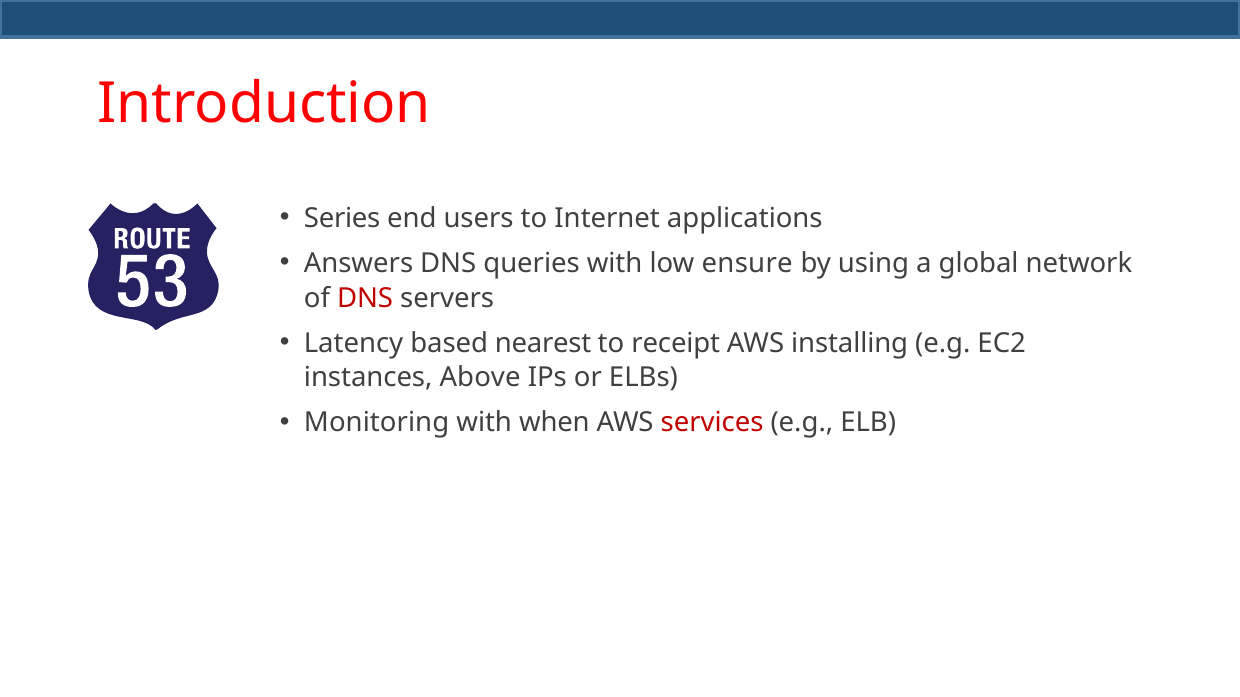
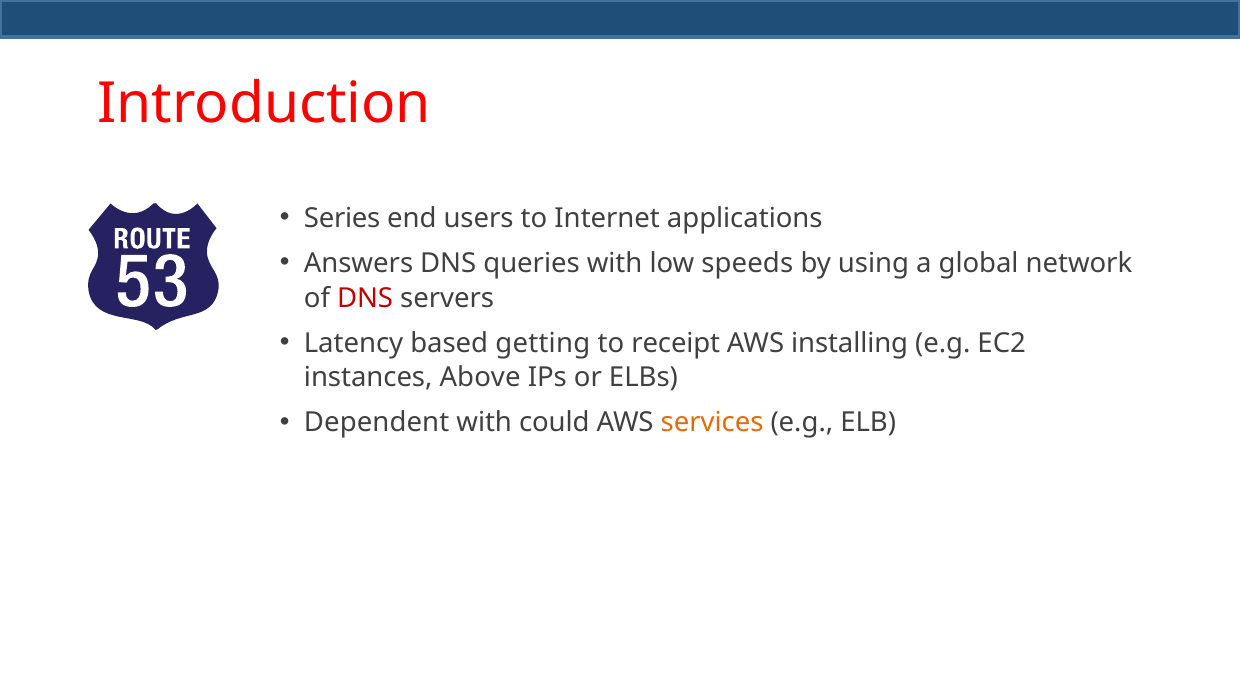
ensure: ensure -> speeds (747, 264)
nearest: nearest -> getting (543, 343)
Monitoring: Monitoring -> Dependent (377, 423)
when: when -> could (554, 423)
services colour: red -> orange (712, 423)
